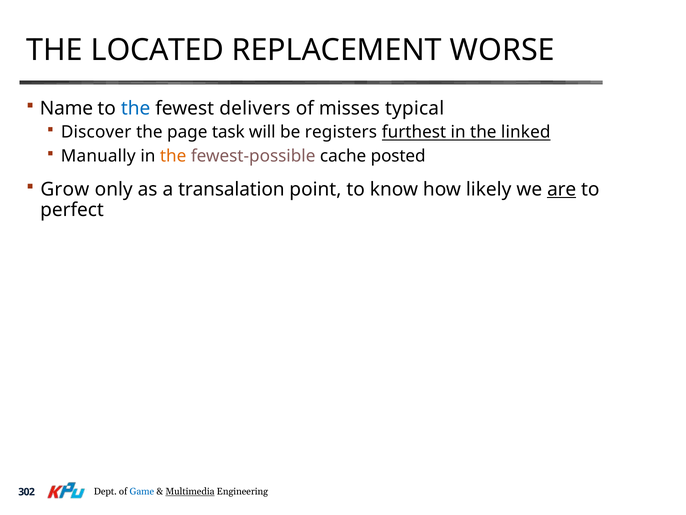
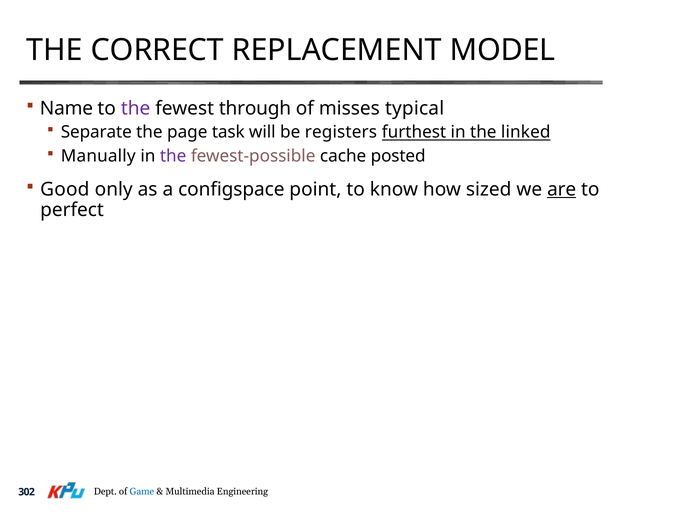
LOCATED: LOCATED -> CORRECT (157, 50)
WORSE: WORSE -> MODEL (502, 50)
the colour: blue -> purple (136, 109)
delivers: delivers -> through (255, 109)
Discover: Discover -> Separate (96, 132)
the colour: orange -> purple (173, 156)
Grow: Grow -> Good (65, 189)
transalation: transalation -> configspace (231, 189)
likely: likely -> sized (489, 189)
Multimedia underline: present -> none (190, 491)
